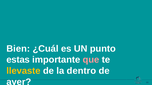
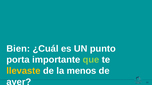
estas: estas -> porta (18, 60)
que colour: pink -> light green (91, 60)
dentro: dentro -> menos (81, 71)
